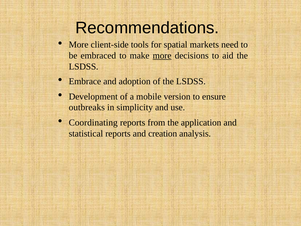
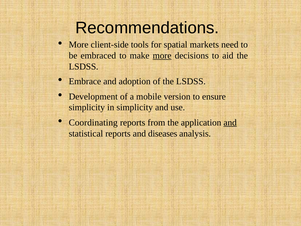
outbreaks: outbreaks -> simplicity (87, 107)
and underline: none -> present (230, 122)
creation: creation -> diseases (163, 133)
